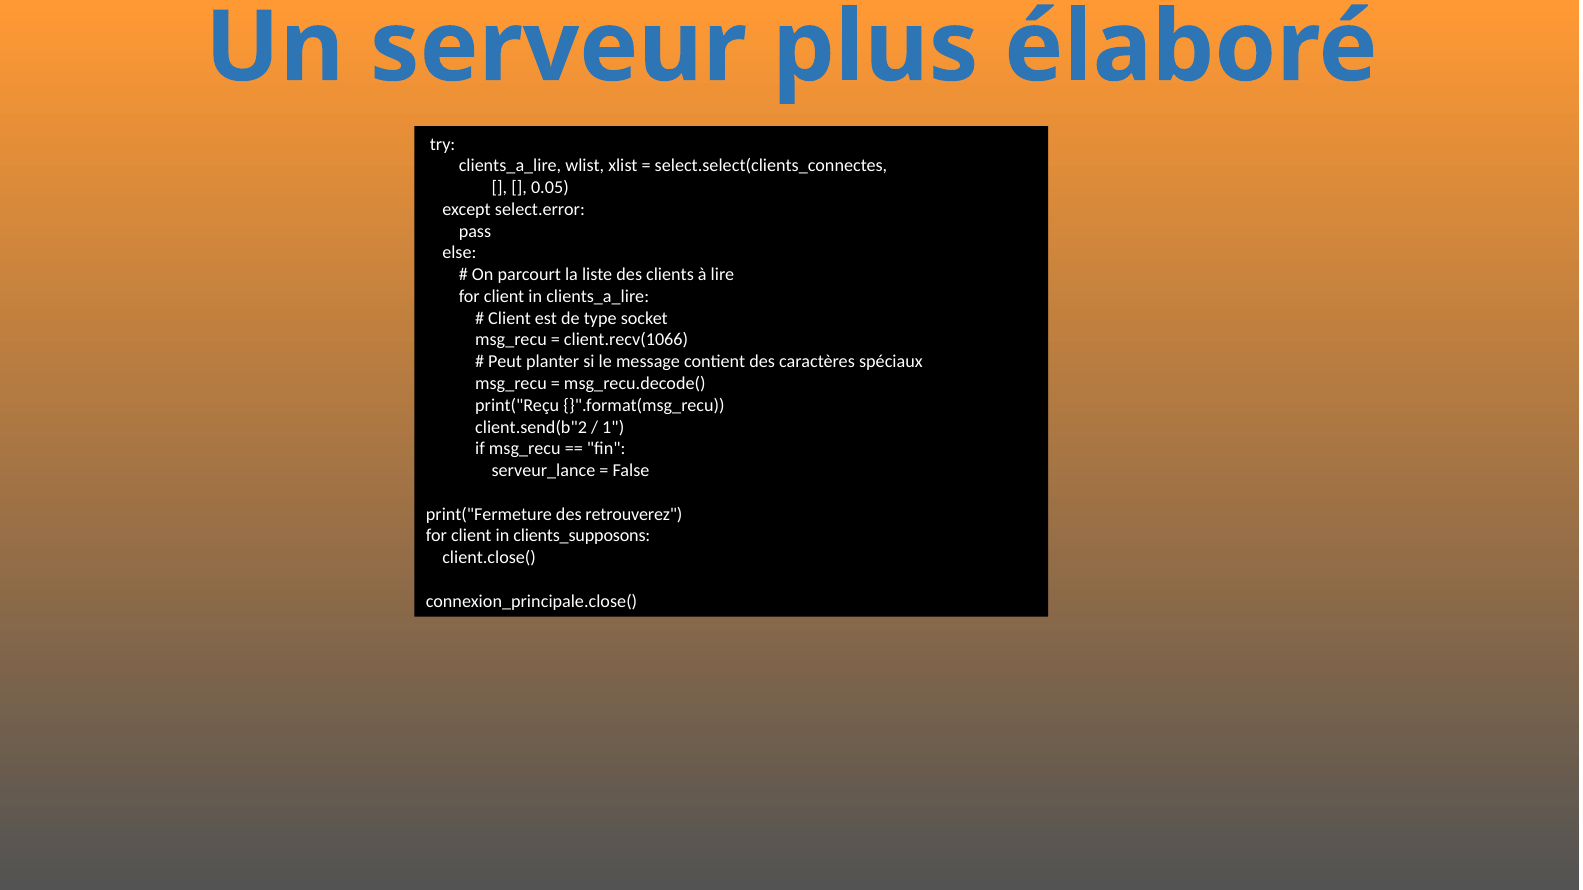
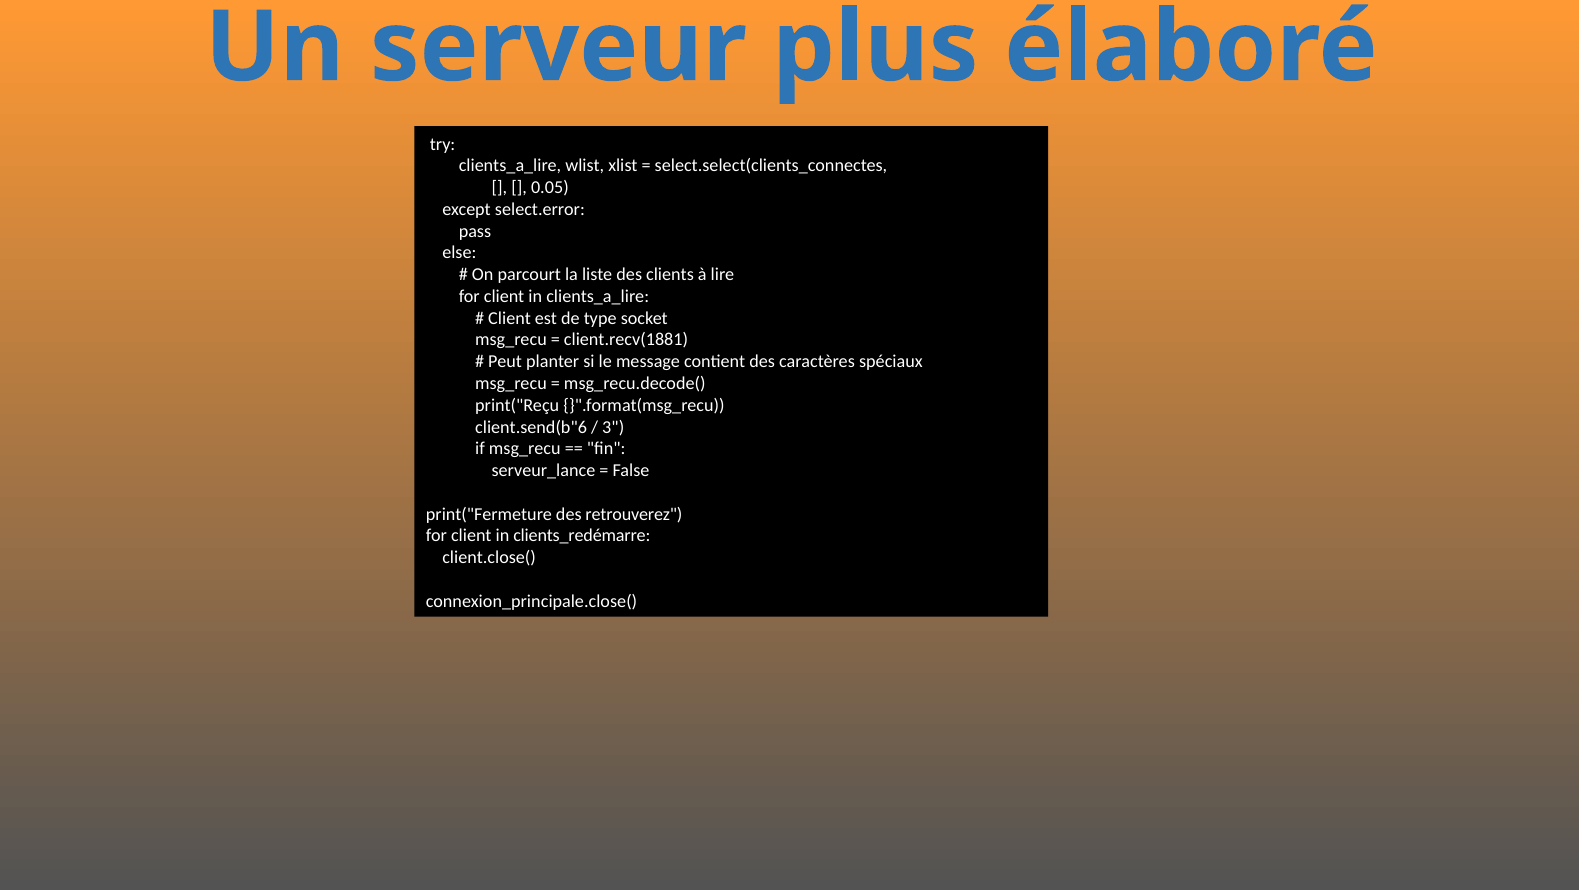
client.recv(1066: client.recv(1066 -> client.recv(1881 (626, 340)
client.send(b"2: client.send(b"2 -> client.send(b"6 (531, 427)
1: 1 -> 3 (613, 427)
clients_supposons: clients_supposons -> clients_redémarre (582, 536)
